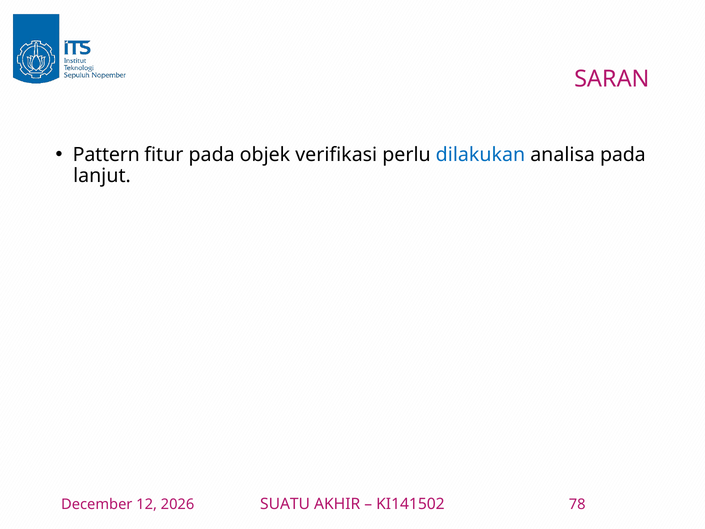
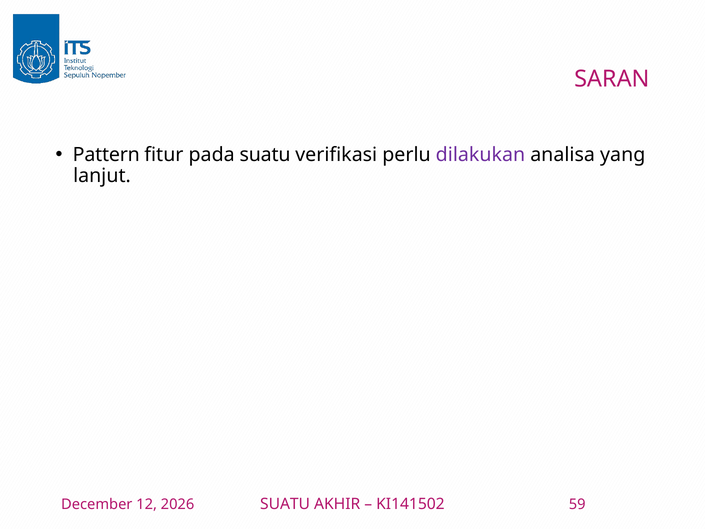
pada objek: objek -> suatu (265, 155)
dilakukan colour: blue -> purple (480, 155)
analisa pada: pada -> yang (623, 155)
78: 78 -> 59 (577, 504)
